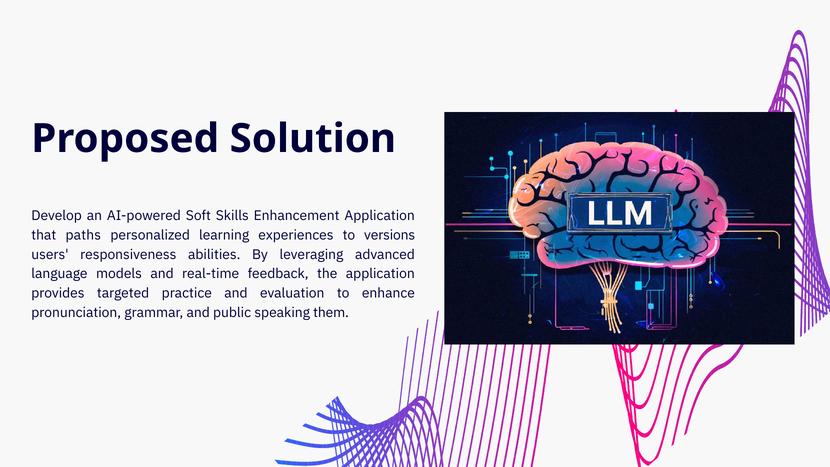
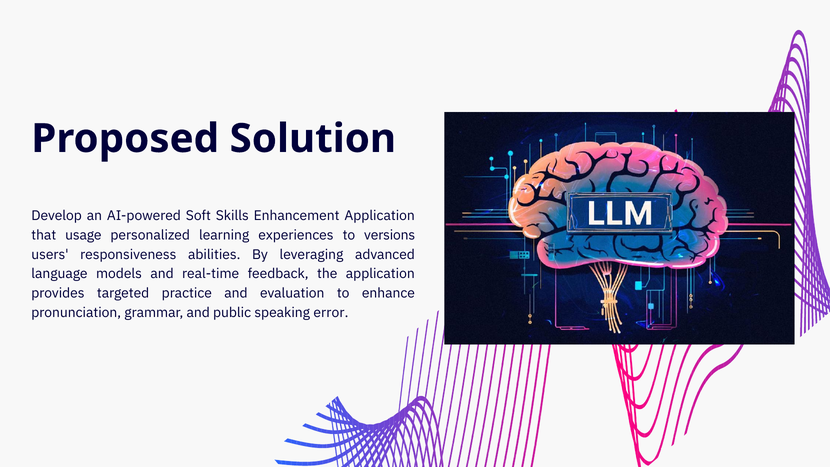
paths: paths -> usage (83, 235)
them: them -> error (331, 312)
